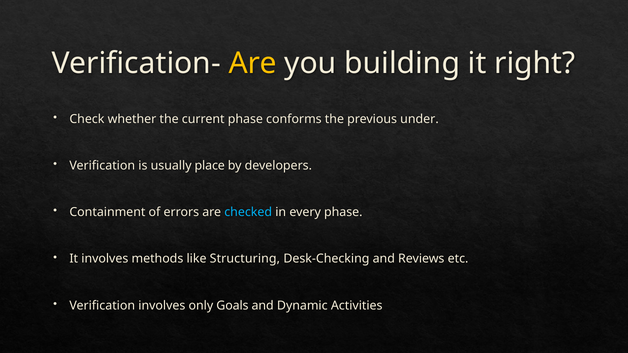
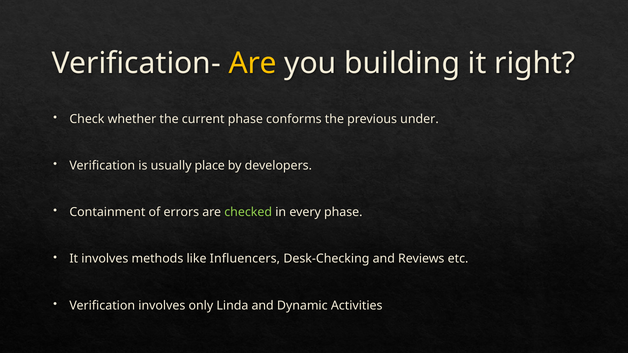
checked colour: light blue -> light green (248, 212)
Structuring: Structuring -> Influencers (245, 259)
Goals: Goals -> Linda (232, 306)
